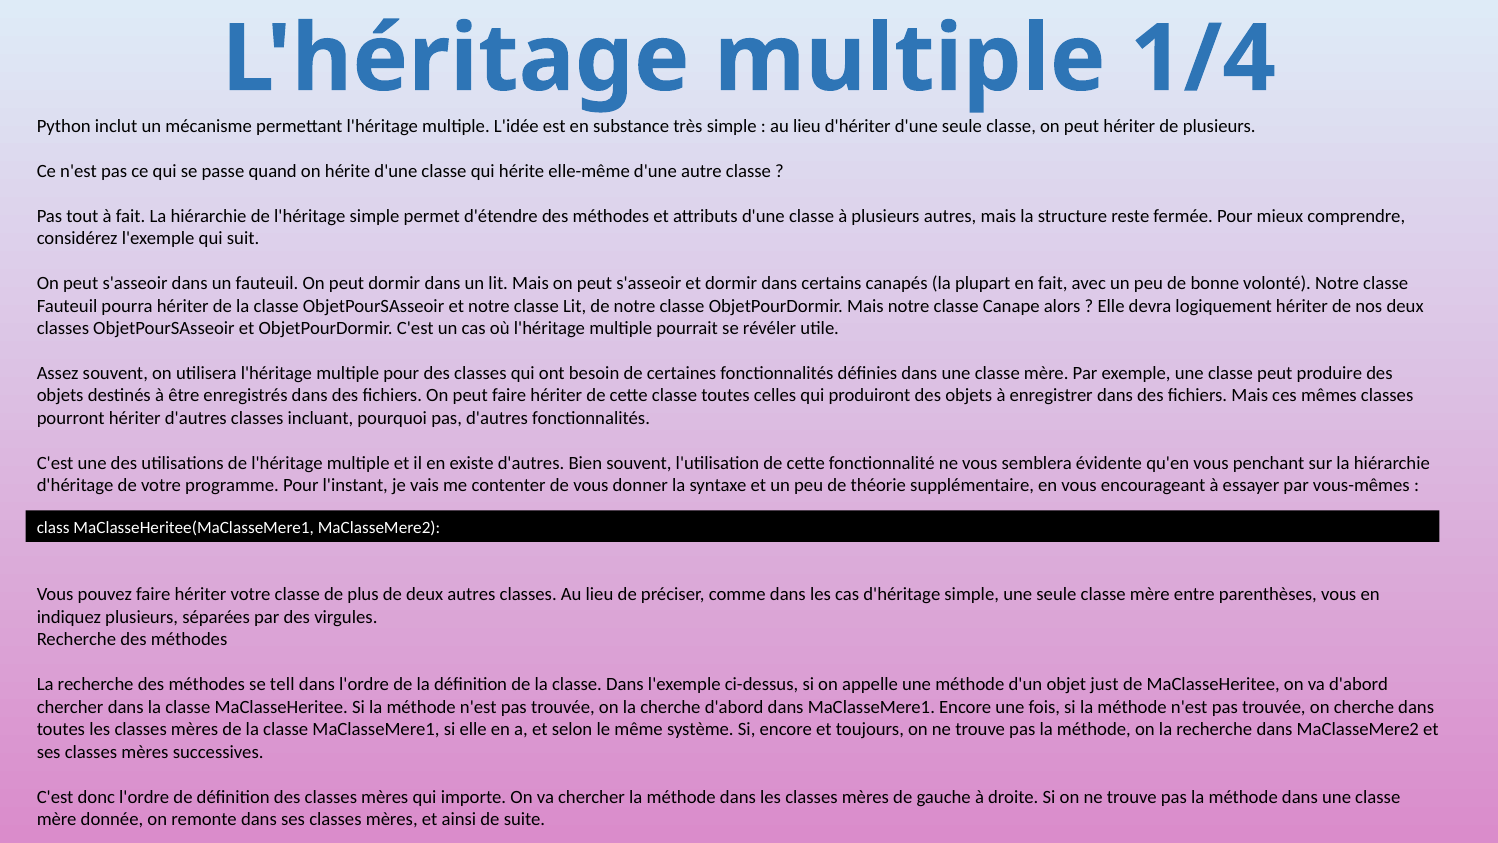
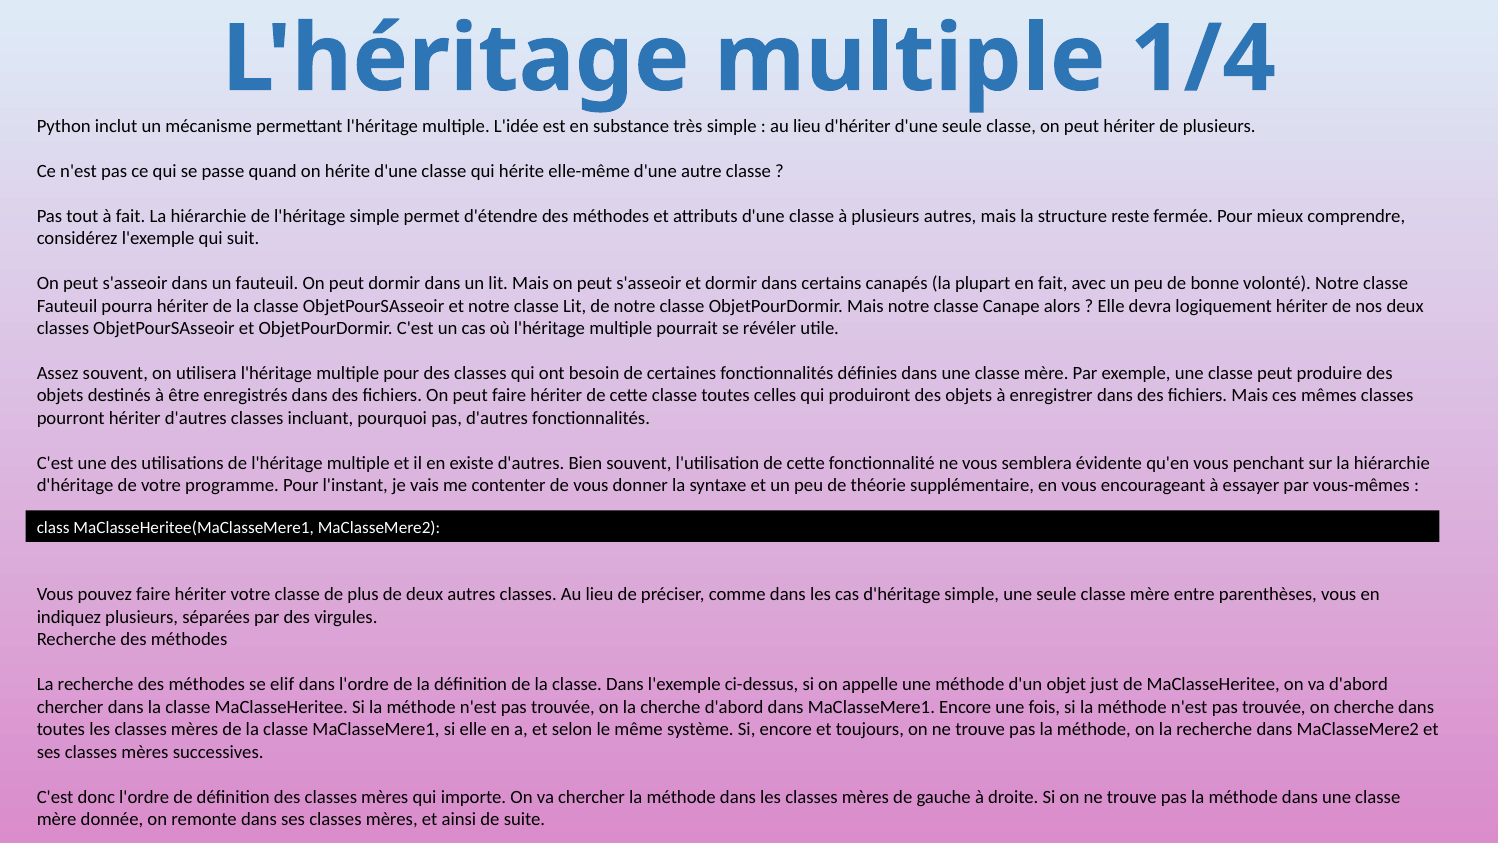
tell: tell -> elif (282, 684)
